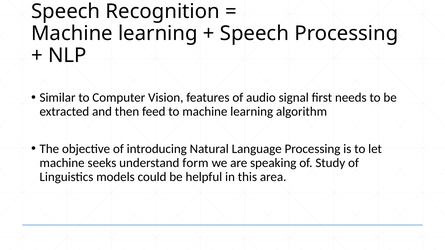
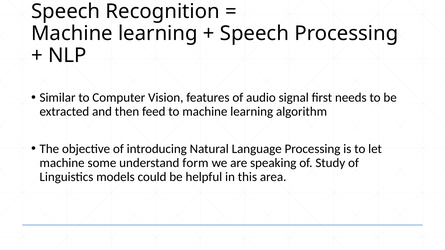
seeks: seeks -> some (102, 163)
